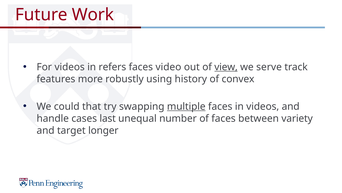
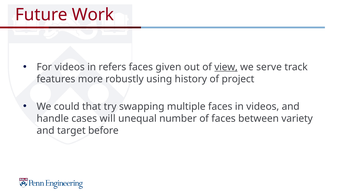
video: video -> given (168, 67)
convex: convex -> project (238, 79)
multiple underline: present -> none (186, 106)
last: last -> will (108, 118)
longer: longer -> before (103, 130)
